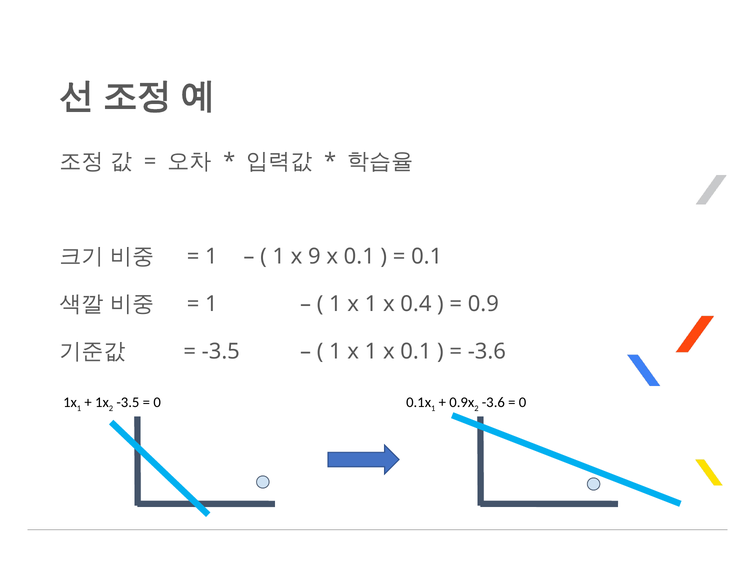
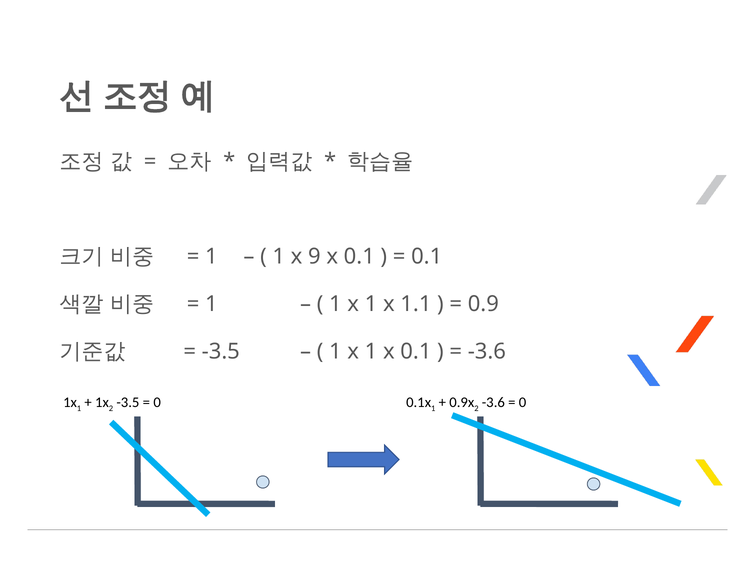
0.4: 0.4 -> 1.1 (416, 304)
